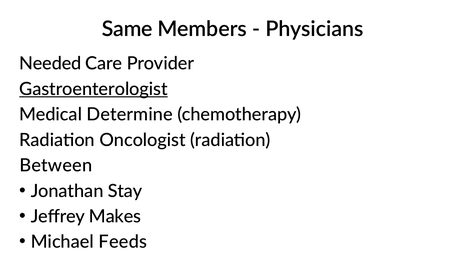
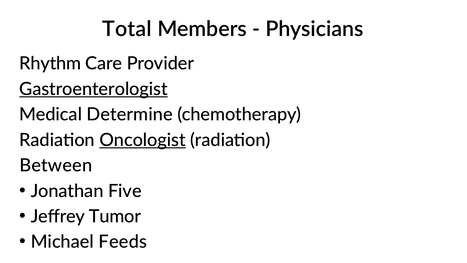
Same: Same -> Total (127, 29)
Needed: Needed -> Rhythm (50, 64)
Oncologist underline: none -> present (143, 140)
Stay: Stay -> Five (125, 191)
Makes: Makes -> Tumor (115, 216)
